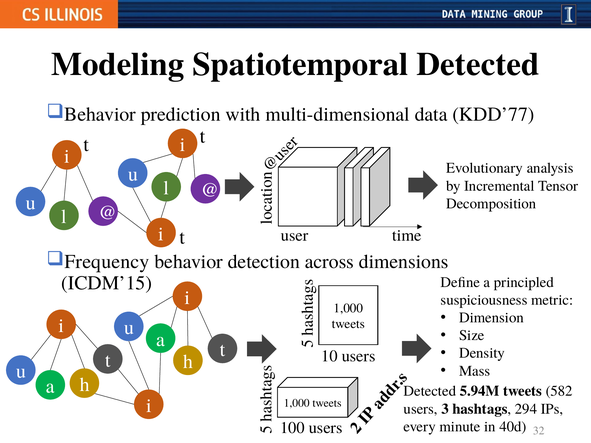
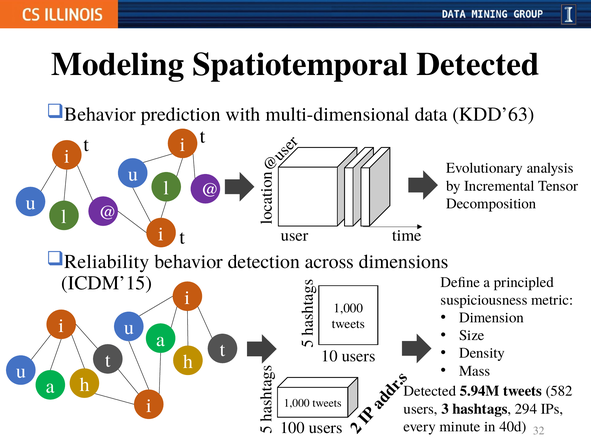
KDD’77: KDD’77 -> KDD’63 (493, 114)
Frequency: Frequency -> Reliability (107, 262)
